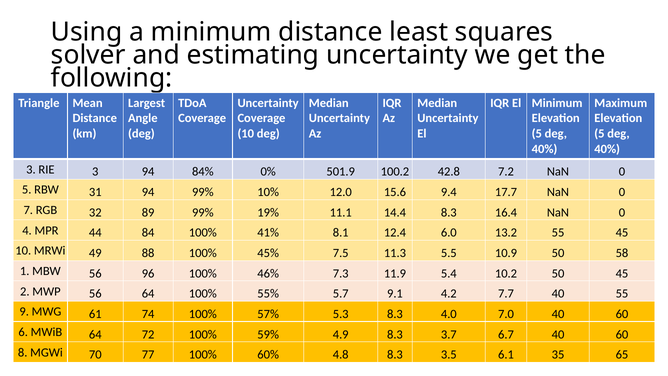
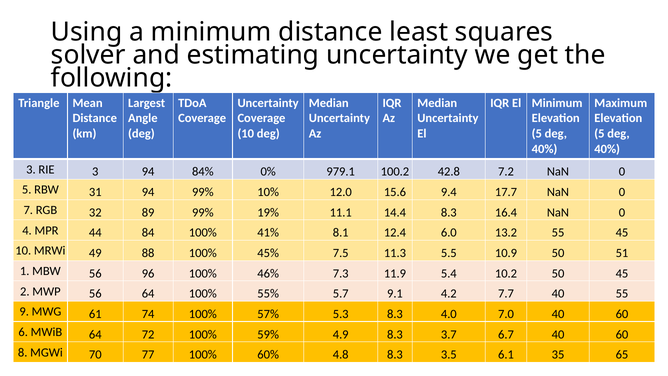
501.9: 501.9 -> 979.1 (341, 172)
58: 58 -> 51 (622, 253)
